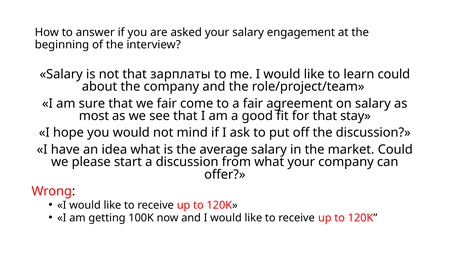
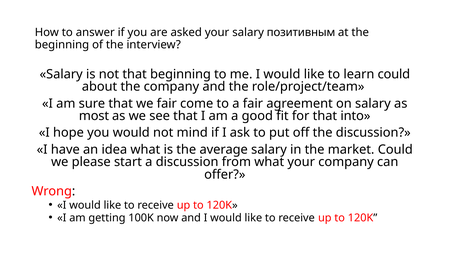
engagement: engagement -> позитивным (301, 32)
that зарплаты: зарплаты -> beginning (181, 74)
stay: stay -> into (355, 116)
